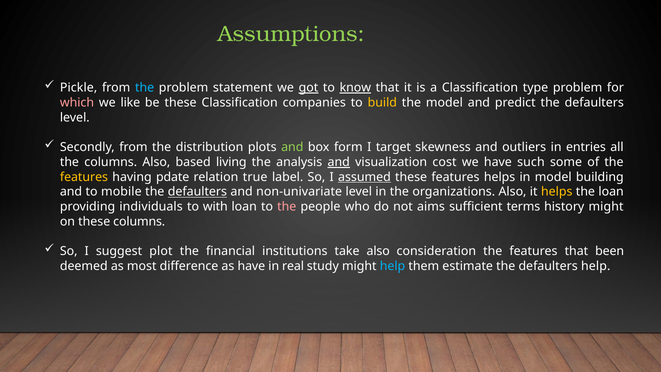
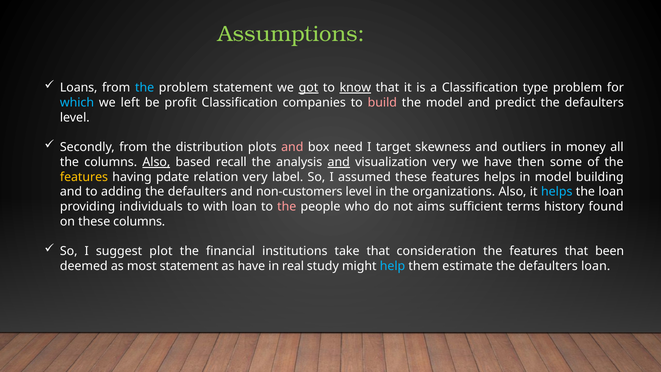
Pickle: Pickle -> Loans (79, 88)
which colour: pink -> light blue (77, 102)
like: like -> left (130, 102)
be these: these -> profit (181, 102)
build colour: yellow -> pink (382, 102)
and colour: light green -> pink (292, 147)
form: form -> need (348, 147)
entries: entries -> money (586, 147)
Also underline: none -> present (156, 162)
living: living -> recall (231, 162)
visualization cost: cost -> very (445, 162)
such: such -> then (531, 162)
relation true: true -> very (255, 177)
assumed underline: present -> none (364, 177)
mobile: mobile -> adding (121, 192)
defaulters underline: present -> none (197, 192)
non-univariate: non-univariate -> non-customers (299, 192)
helps colour: yellow -> light blue (557, 192)
history might: might -> found (606, 207)
take also: also -> that (378, 251)
most difference: difference -> statement (189, 266)
defaulters help: help -> loan (596, 266)
